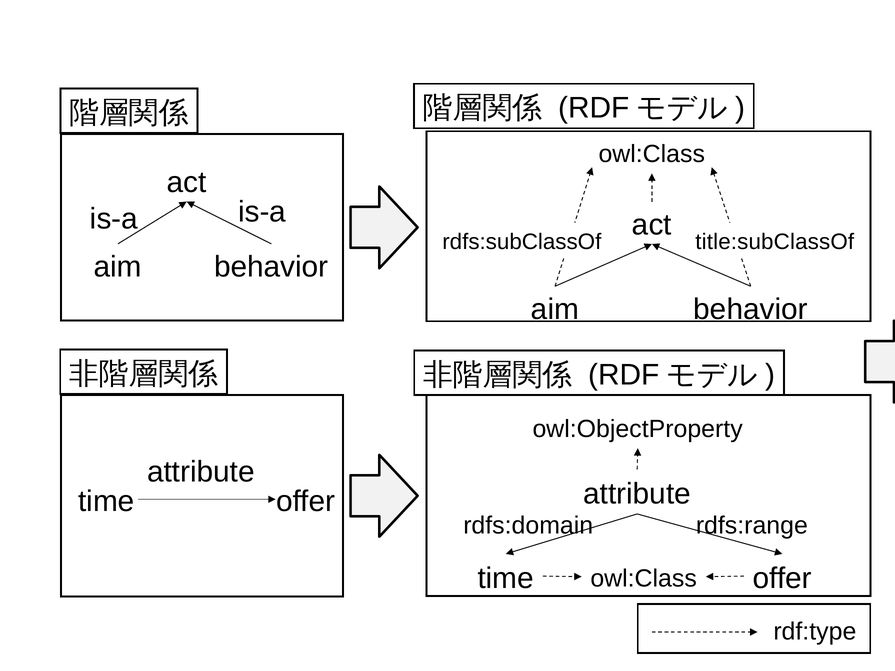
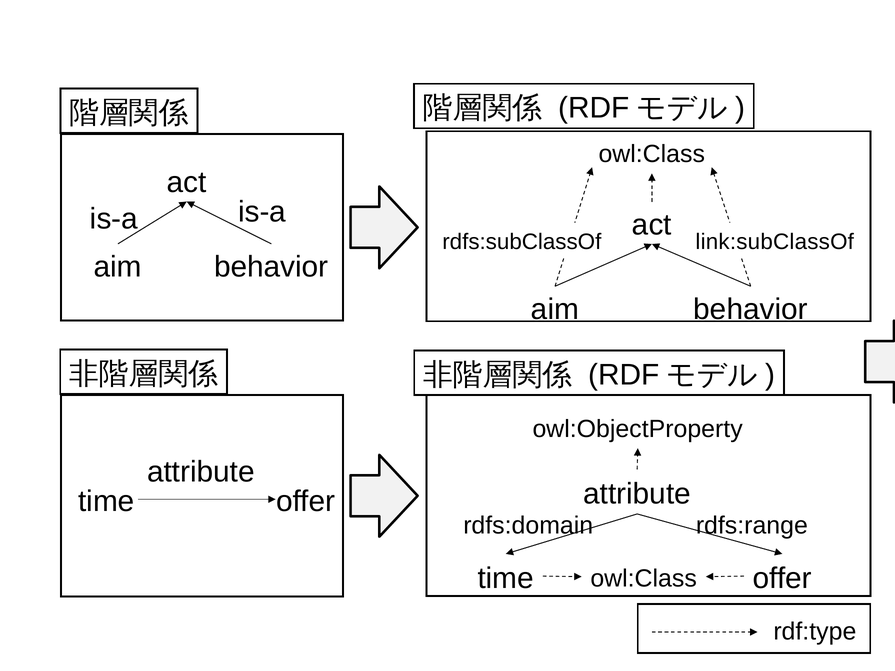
title:subClassOf: title:subClassOf -> link:subClassOf (775, 242)
